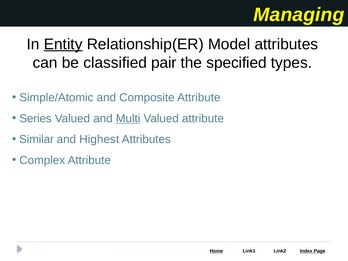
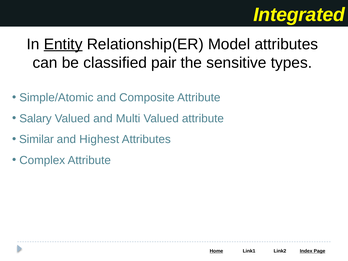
Managing: Managing -> Integrated (299, 15)
specified: specified -> sensitive (236, 63)
Series: Series -> Salary (36, 119)
Multi underline: present -> none (128, 119)
